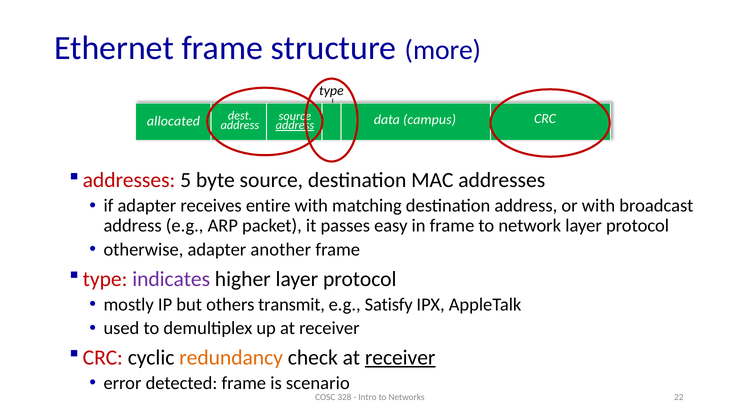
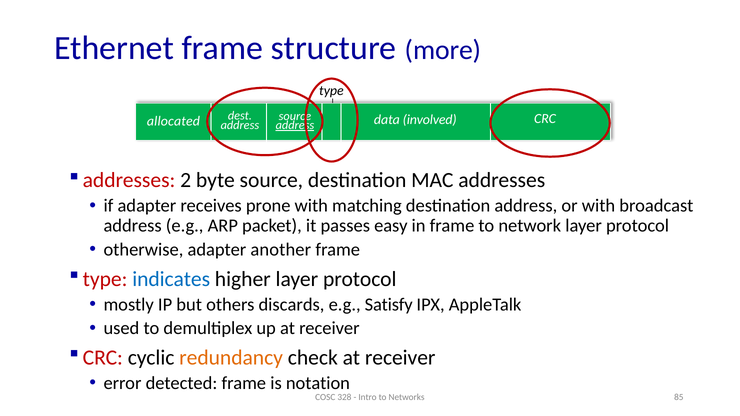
campus: campus -> involved (430, 120)
5: 5 -> 2 (186, 180)
entire: entire -> prone (268, 206)
indicates colour: purple -> blue (171, 279)
transmit: transmit -> discards (291, 305)
receiver underline: present -> none (400, 358)
scenario: scenario -> notation (318, 383)
22: 22 -> 85 (679, 397)
